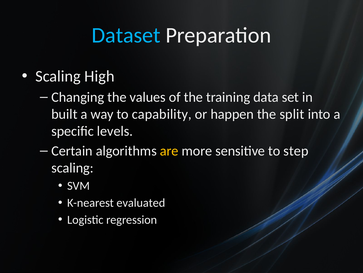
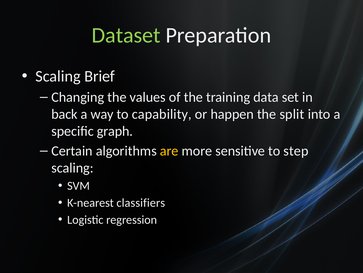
Dataset colour: light blue -> light green (126, 35)
High: High -> Brief (100, 76)
built: built -> back (64, 114)
levels: levels -> graph (115, 131)
evaluated: evaluated -> classifiers (141, 202)
